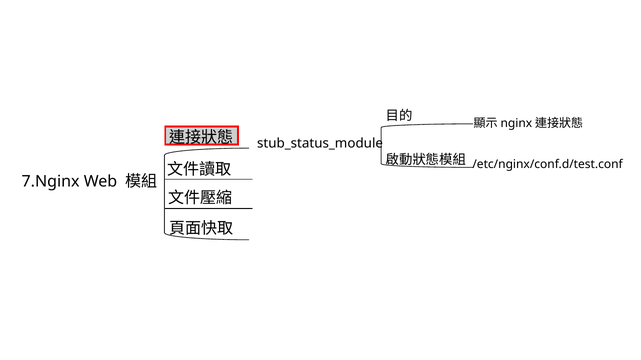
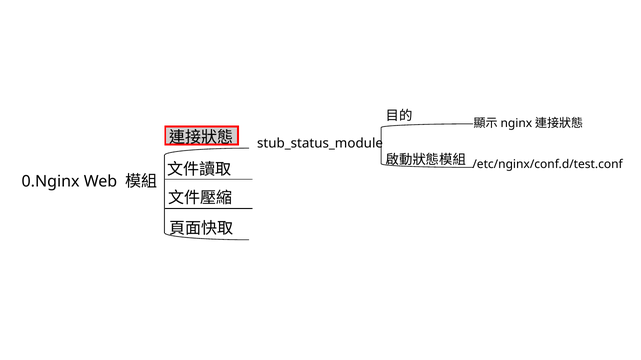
7.Nginx: 7.Nginx -> 0.Nginx (51, 182)
